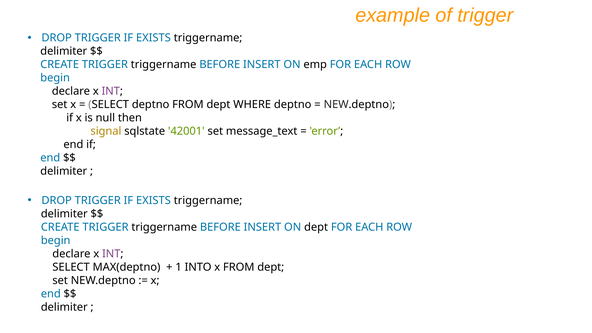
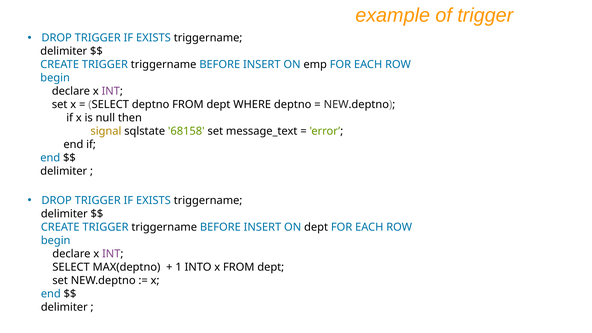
42001: 42001 -> 68158 (186, 131)
